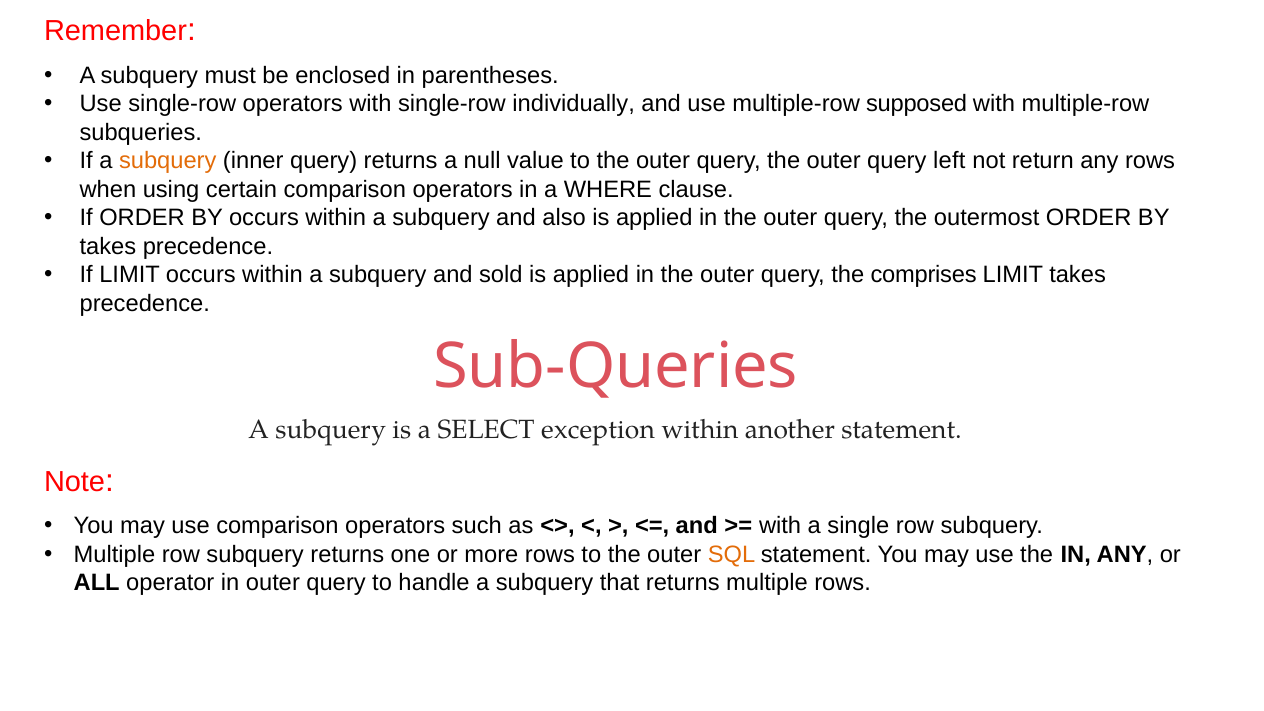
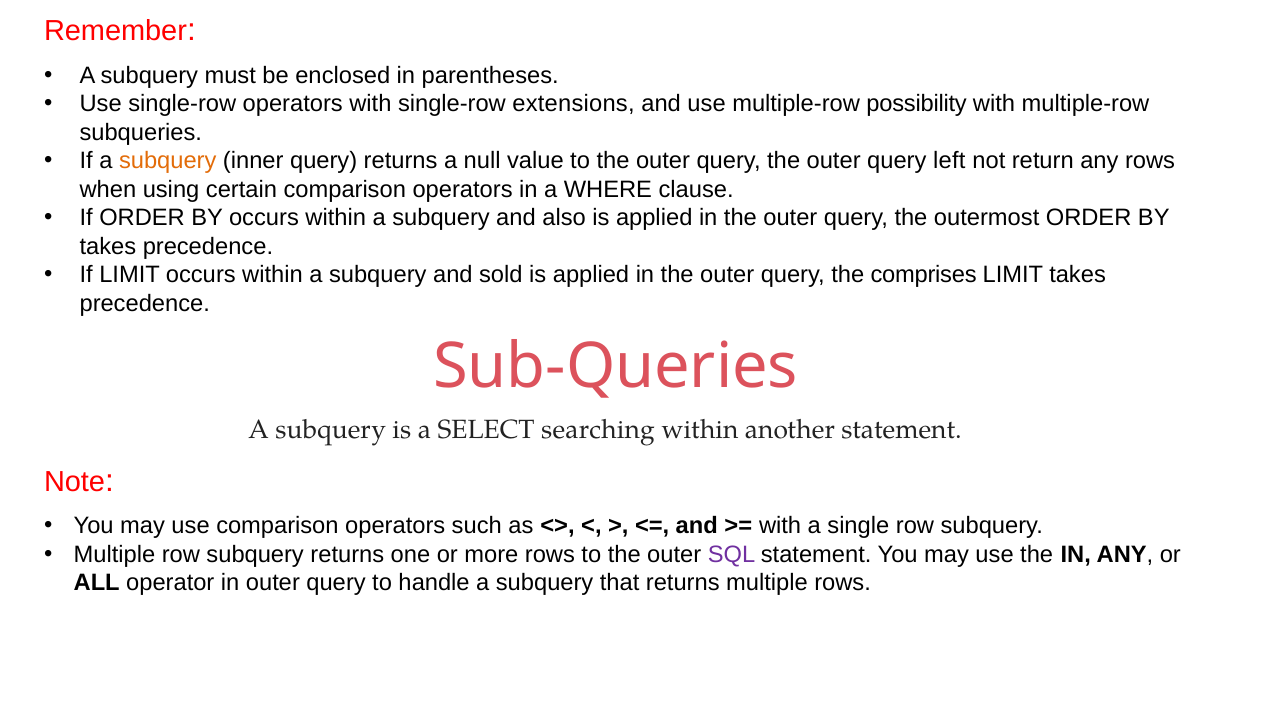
individually: individually -> extensions (574, 104)
supposed: supposed -> possibility (917, 104)
exception: exception -> searching (598, 430)
SQL colour: orange -> purple (732, 555)
